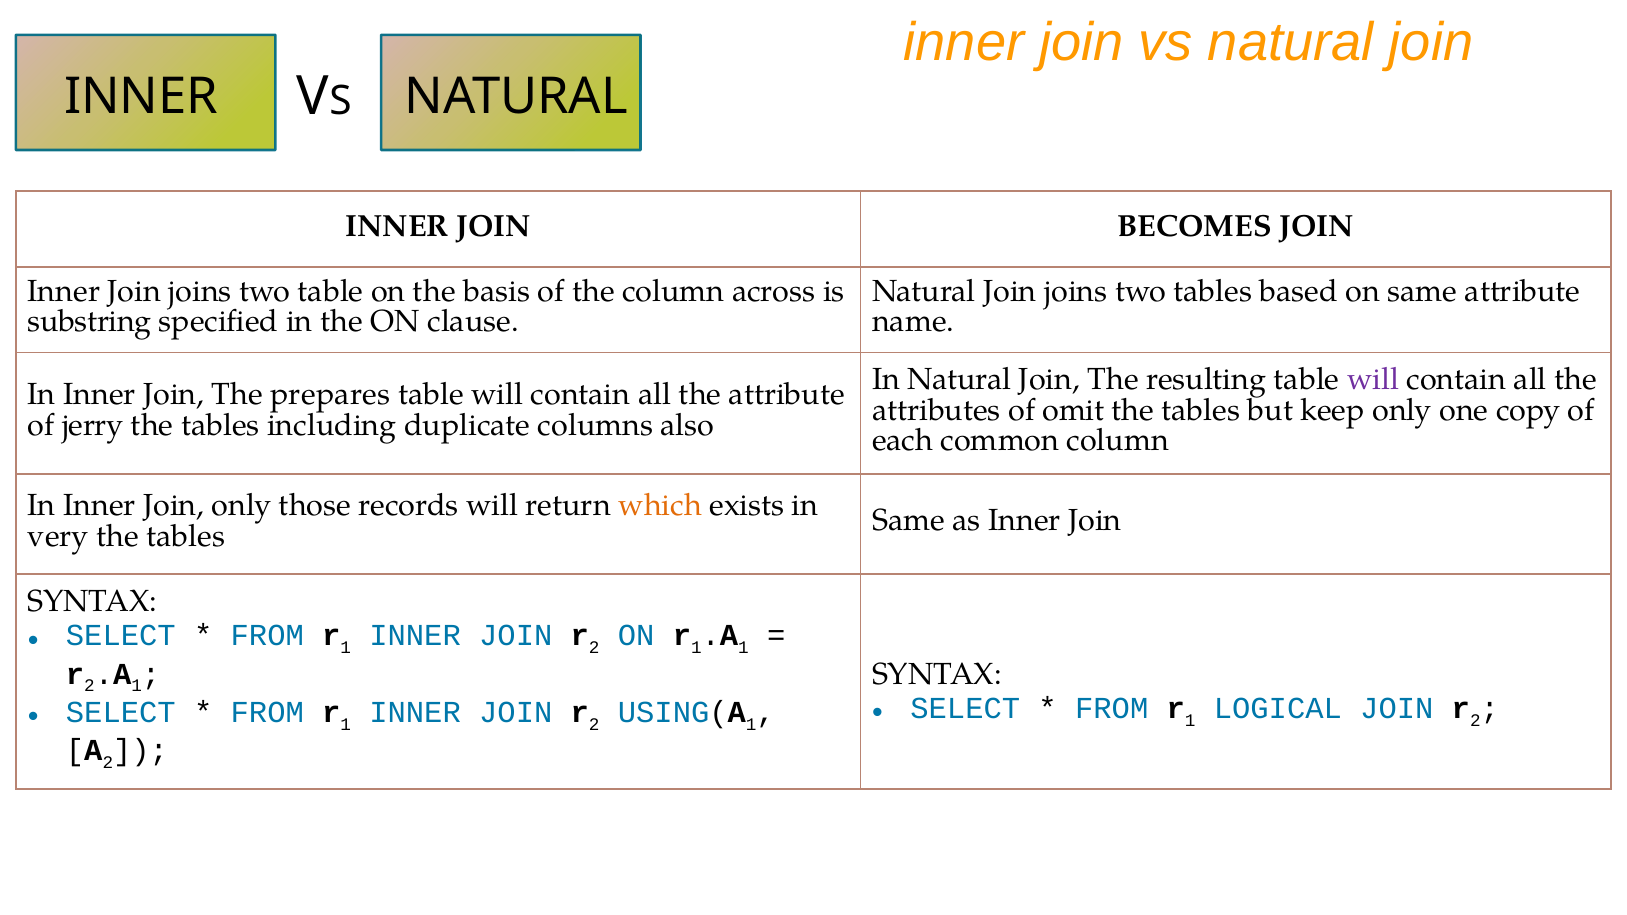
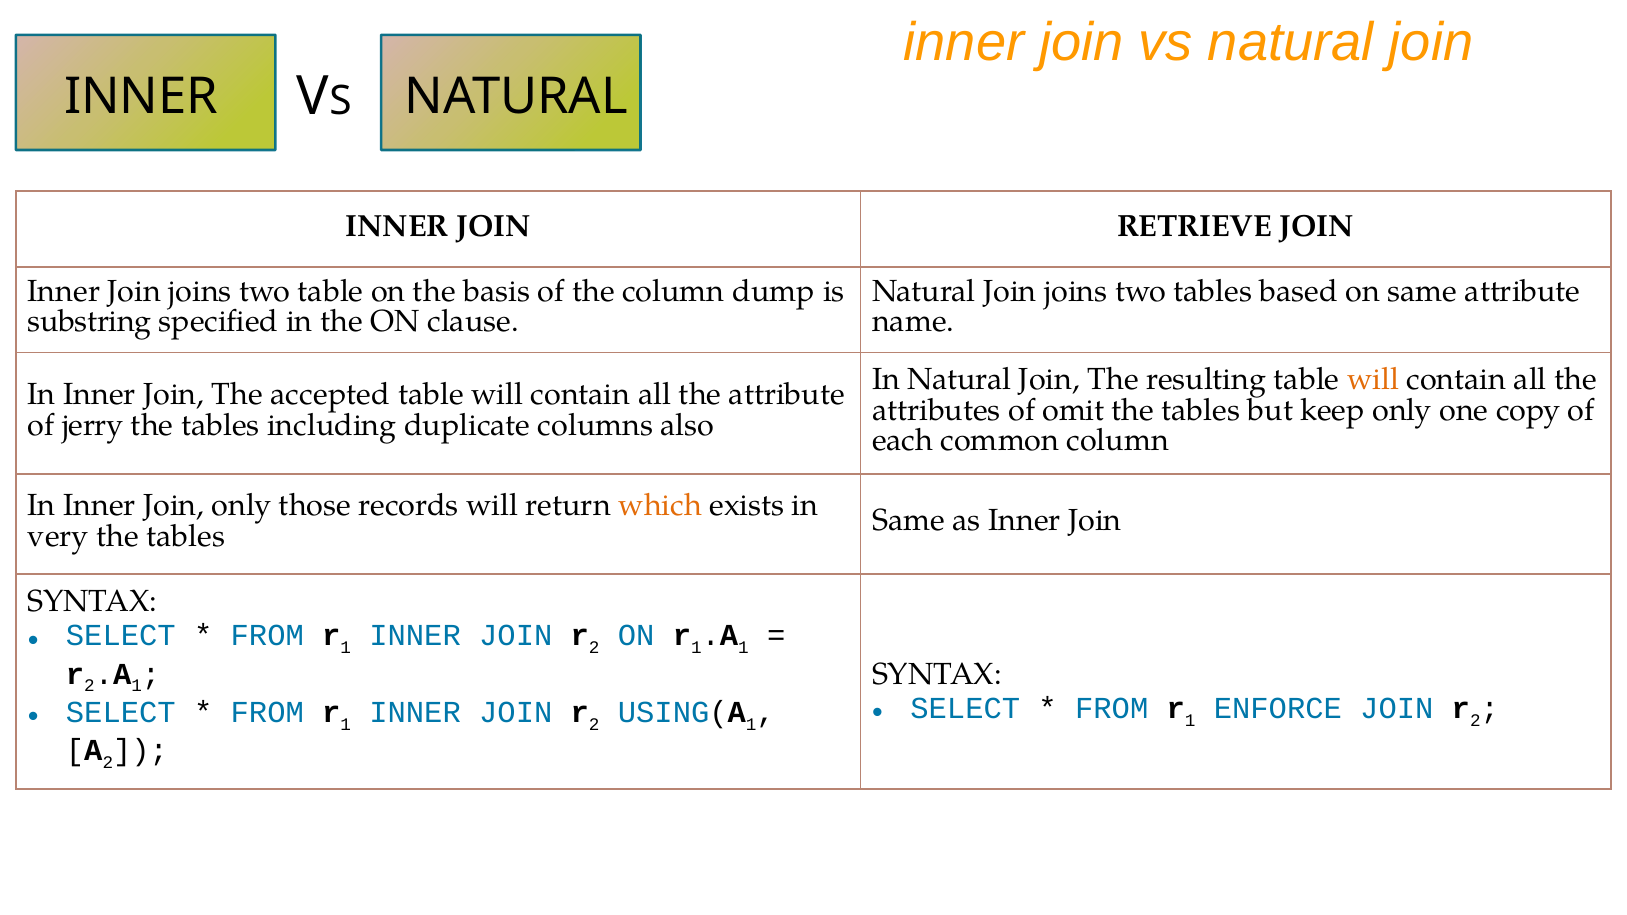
BECOMES: BECOMES -> RETRIEVE (1195, 226)
across: across -> dump (774, 291)
will colour: purple -> orange (1373, 379)
prepares: prepares -> accepted (330, 395)
LOGICAL: LOGICAL -> ENFORCE (1278, 709)
